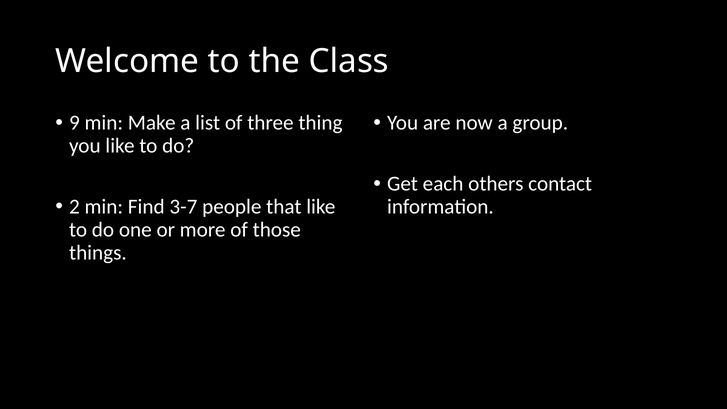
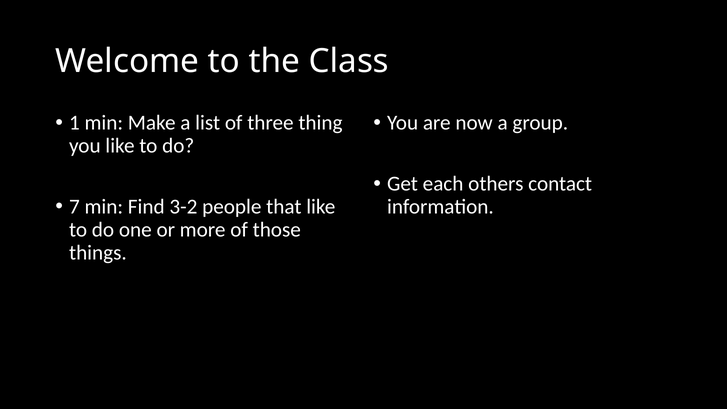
9: 9 -> 1 (74, 123)
2: 2 -> 7 (74, 207)
3-7: 3-7 -> 3-2 (183, 207)
